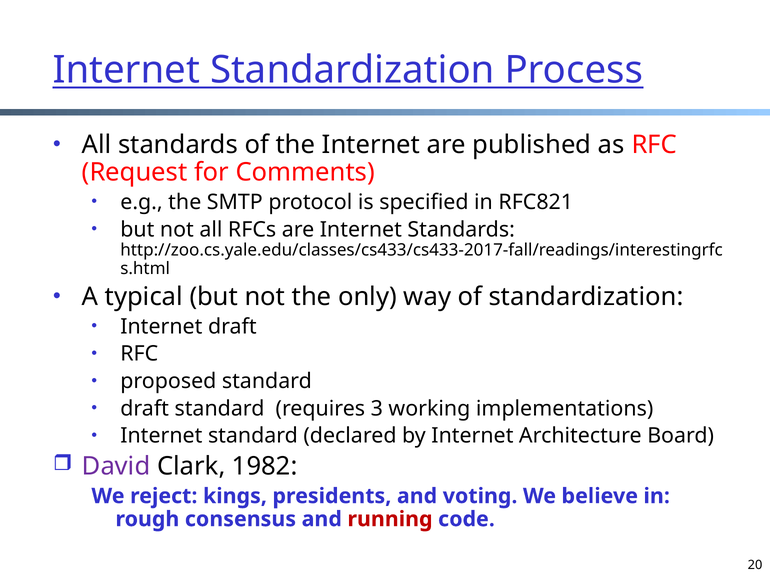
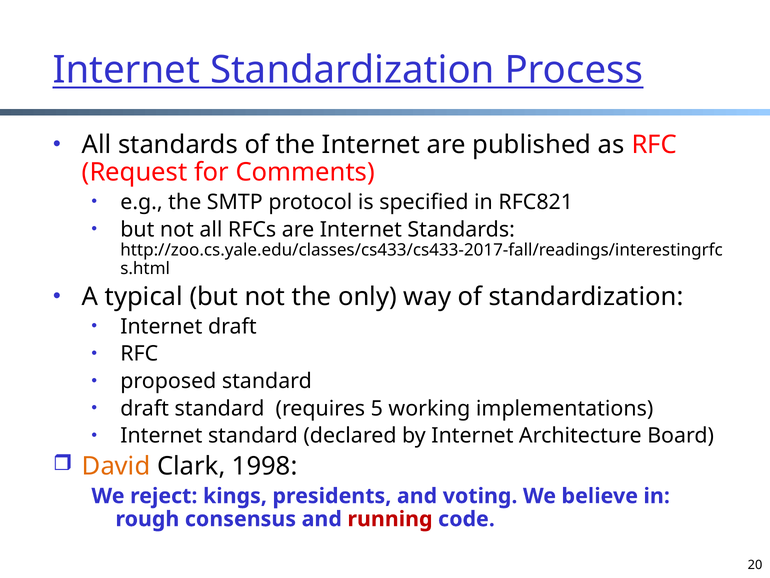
3: 3 -> 5 (377, 408)
David colour: purple -> orange (116, 466)
1982: 1982 -> 1998 (265, 466)
